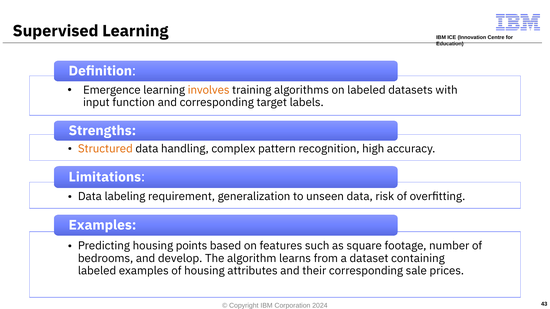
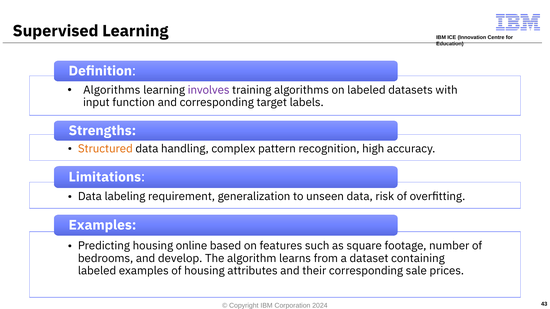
Emergence: Emergence -> Algorithms (112, 90)
involves colour: orange -> purple (209, 90)
points: points -> online (192, 246)
